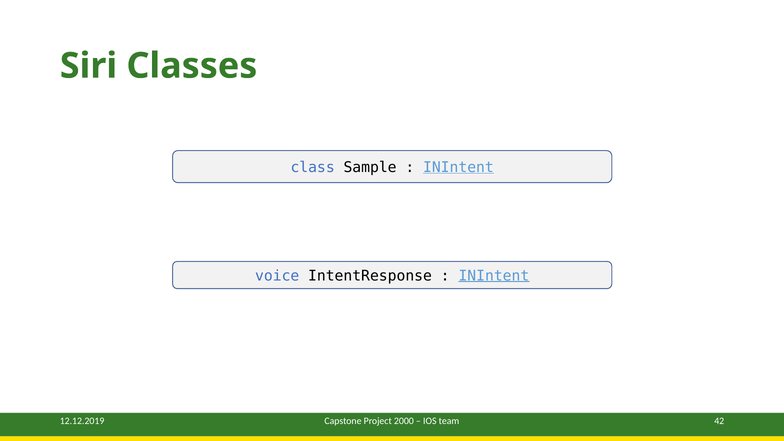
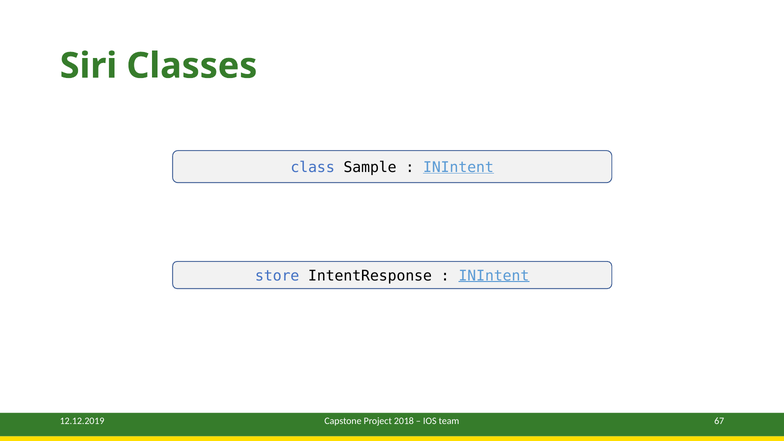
voice: voice -> store (277, 276)
2000: 2000 -> 2018 (404, 421)
42: 42 -> 67 (719, 421)
